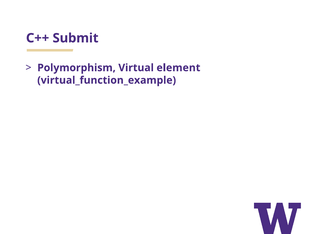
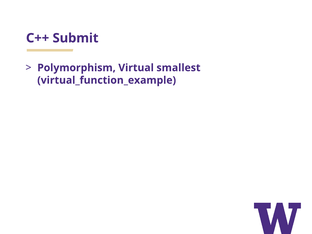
element: element -> smallest (178, 68)
